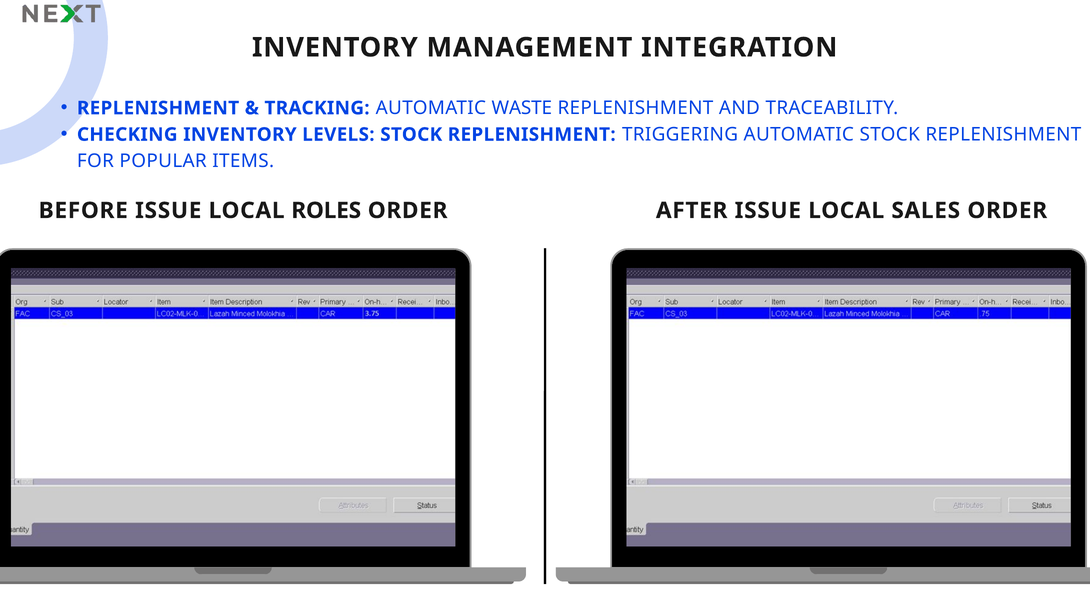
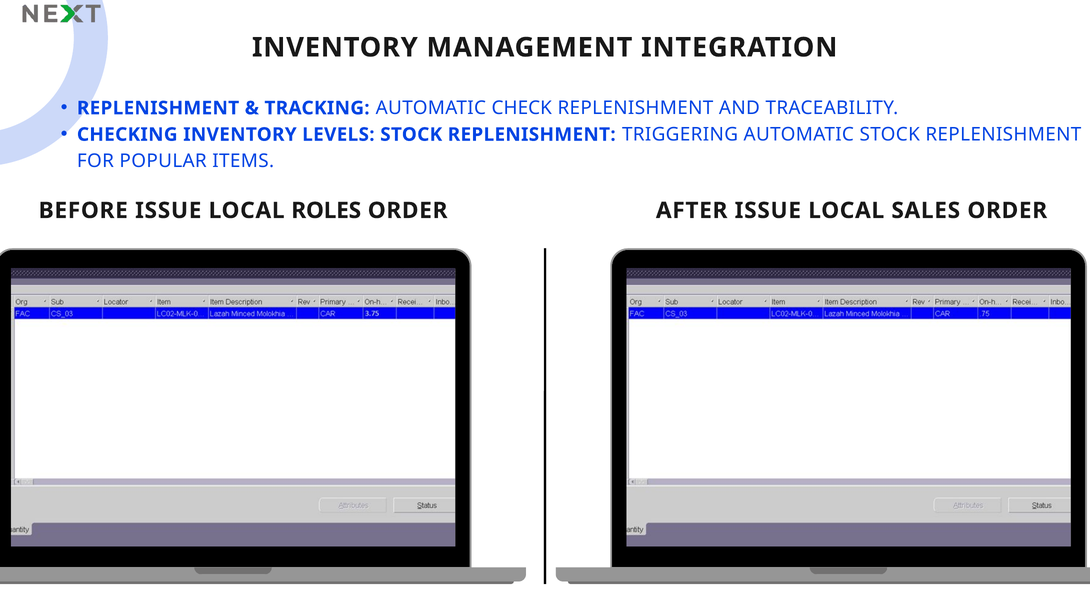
WASTE: WASTE -> CHECK (522, 108)
